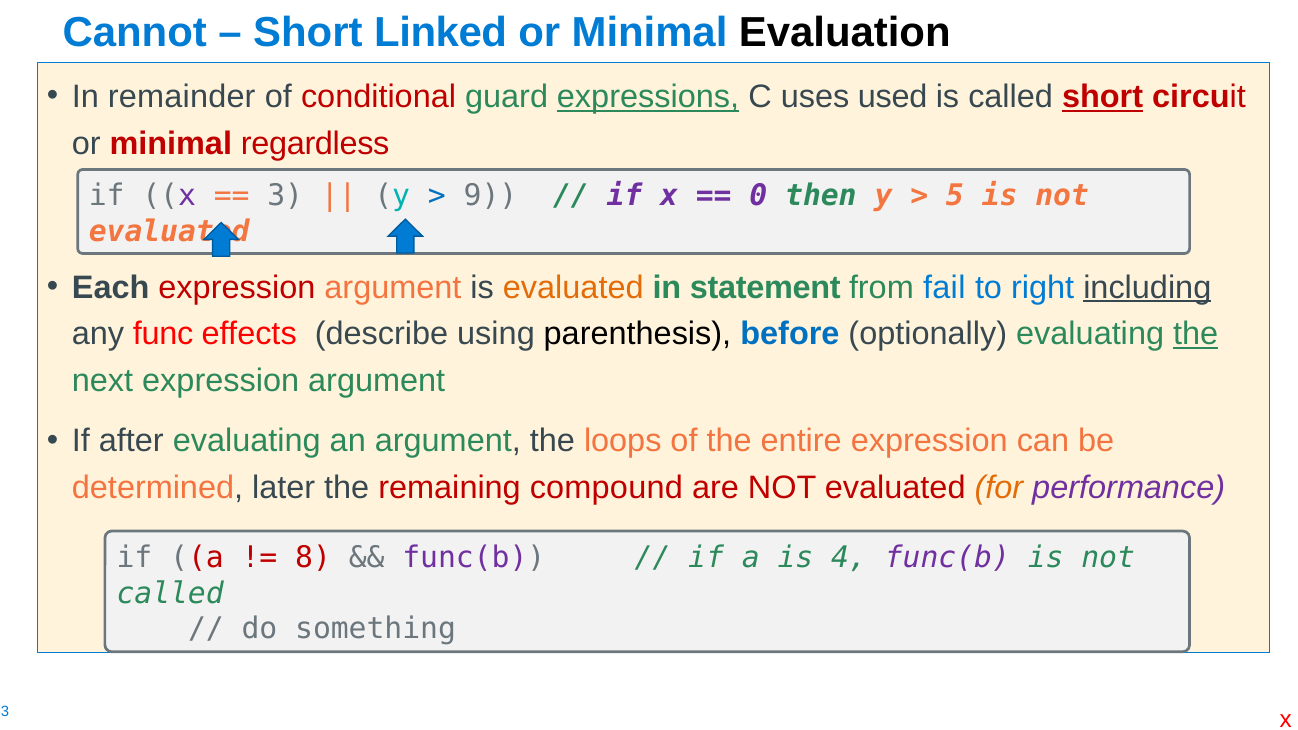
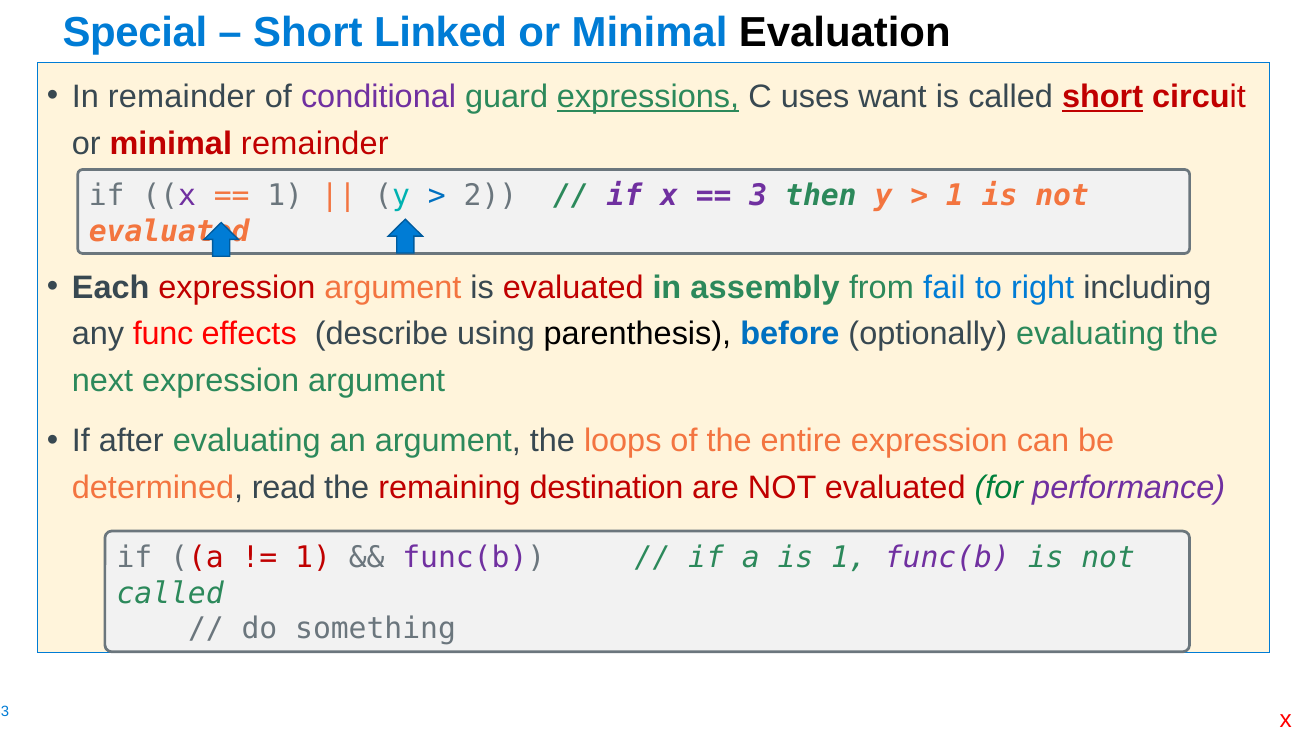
Cannot: Cannot -> Special (135, 33)
conditional colour: red -> purple (379, 97)
used: used -> want (893, 97)
minimal regardless: regardless -> remainder (315, 144)
3: 3 -> 1 (285, 196)
9: 9 -> 2 (490, 196)
0: 0 -> 3 (758, 196)
5: 5 -> 1 (955, 196)
evaluated colour: orange -> red (573, 288)
statement: statement -> assembly (765, 288)
including underline: present -> none (1147, 288)
the underline: present -> none (1196, 334)
later: later -> read (284, 488)
compound: compound -> destination (607, 488)
for colour: orange -> green (999, 488)
8: 8 -> 1 (313, 558)
is 4: 4 -> 1 (849, 558)
